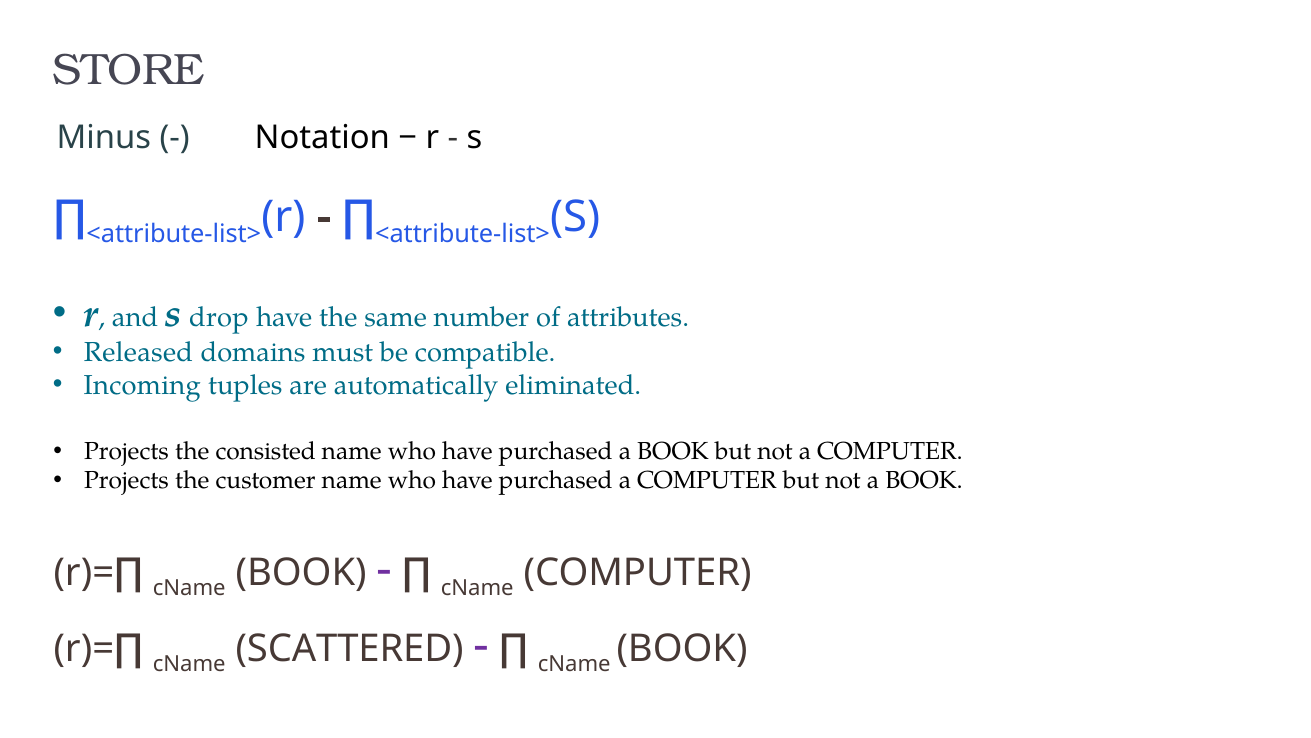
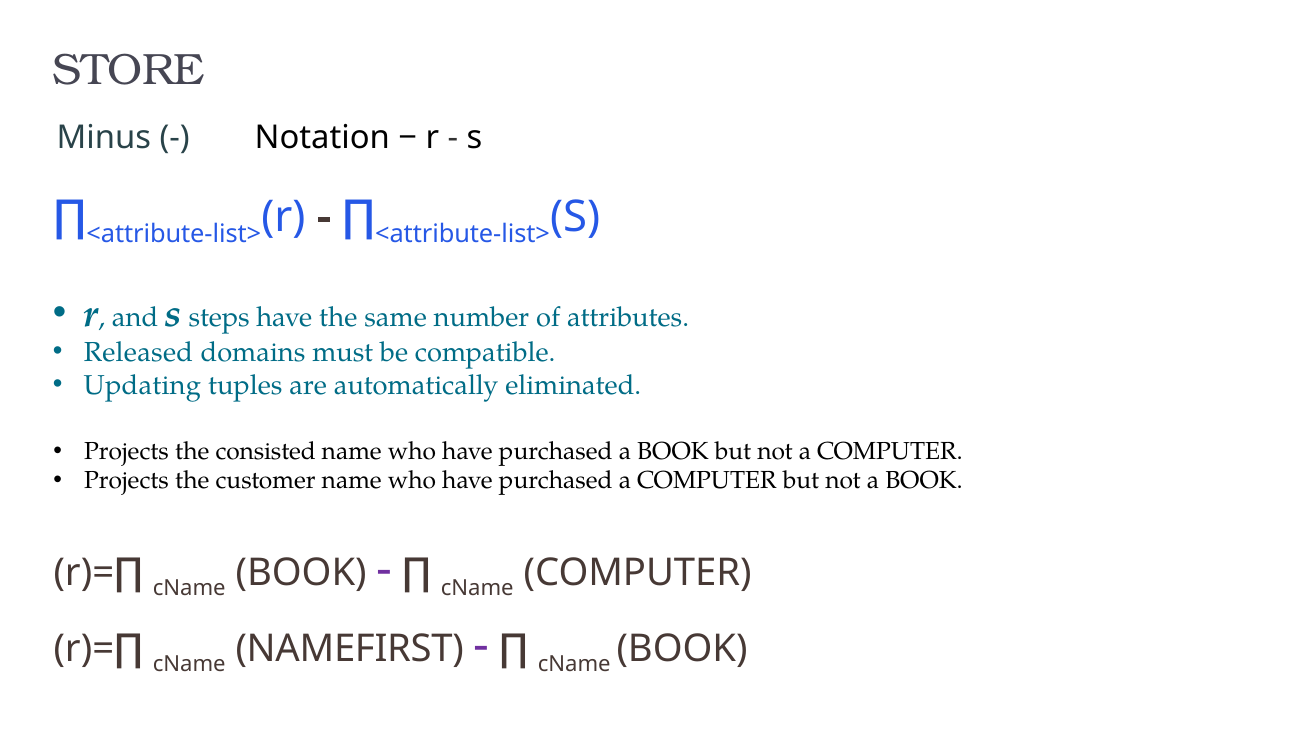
drop: drop -> steps (219, 317)
Incoming: Incoming -> Updating (142, 385)
SCATTERED: SCATTERED -> NAMEFIRST (350, 649)
